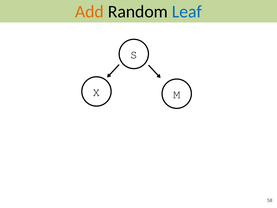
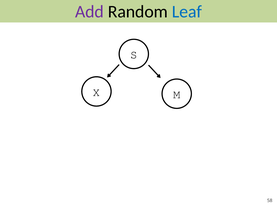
Add colour: orange -> purple (89, 12)
